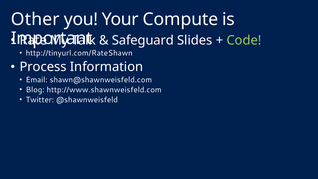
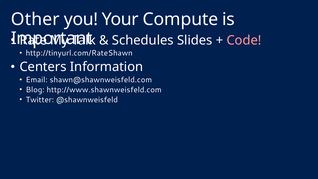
Safeguard: Safeguard -> Schedules (143, 40)
Code colour: light green -> pink (244, 40)
Process: Process -> Centers (43, 67)
